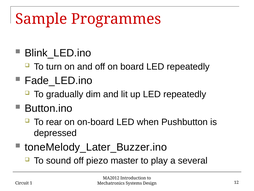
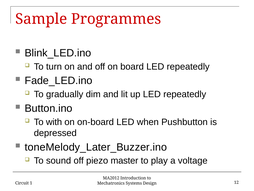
rear: rear -> with (54, 122)
several: several -> voltage (193, 160)
